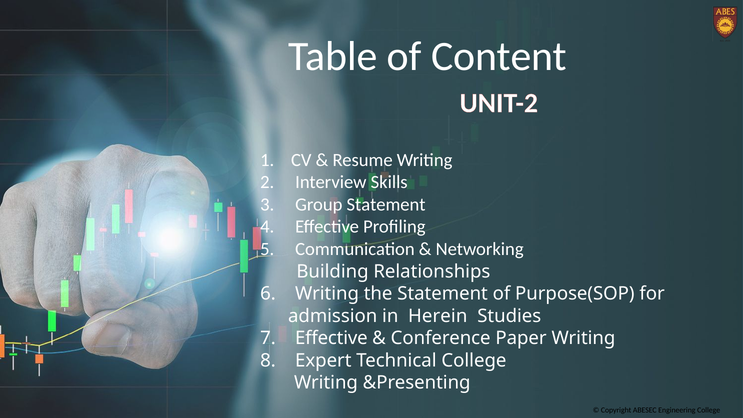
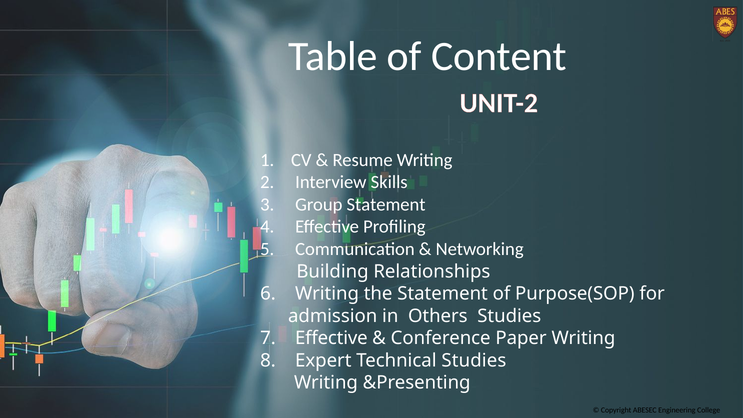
Herein: Herein -> Others (438, 316)
Technical College: College -> Studies (474, 360)
